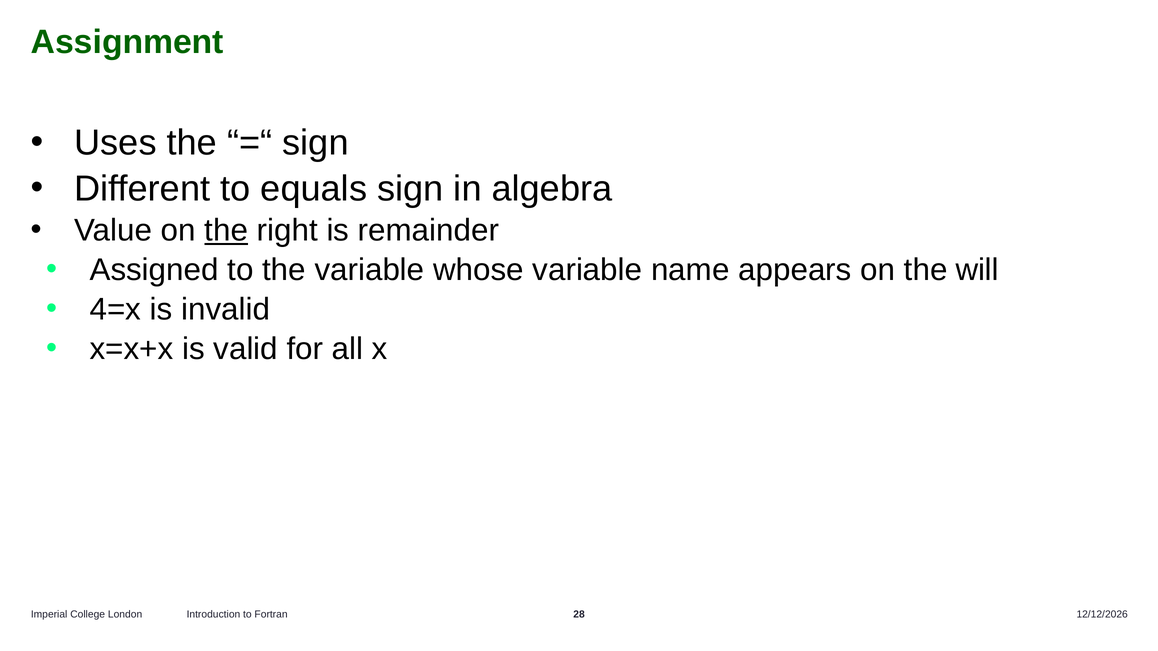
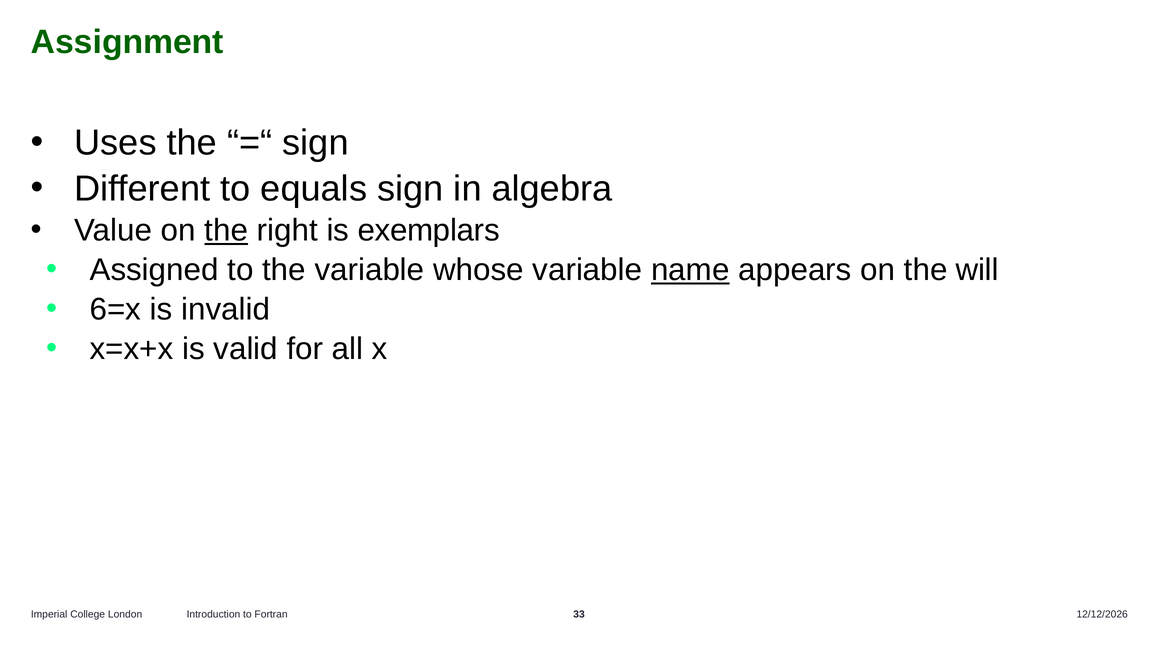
remainder: remainder -> exemplars (429, 231)
name underline: none -> present (690, 270)
4=x: 4=x -> 6=x (115, 310)
28: 28 -> 33 (579, 615)
